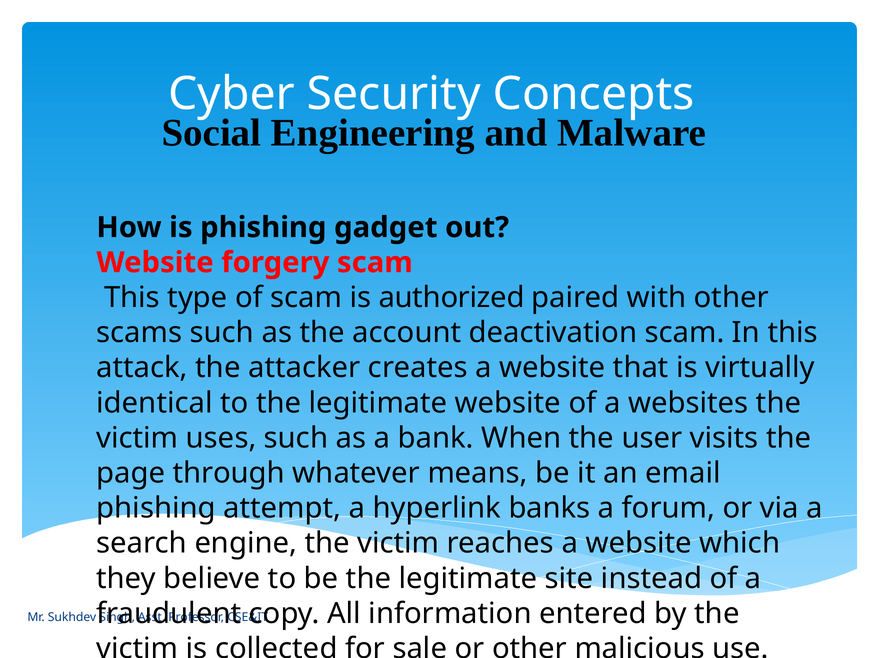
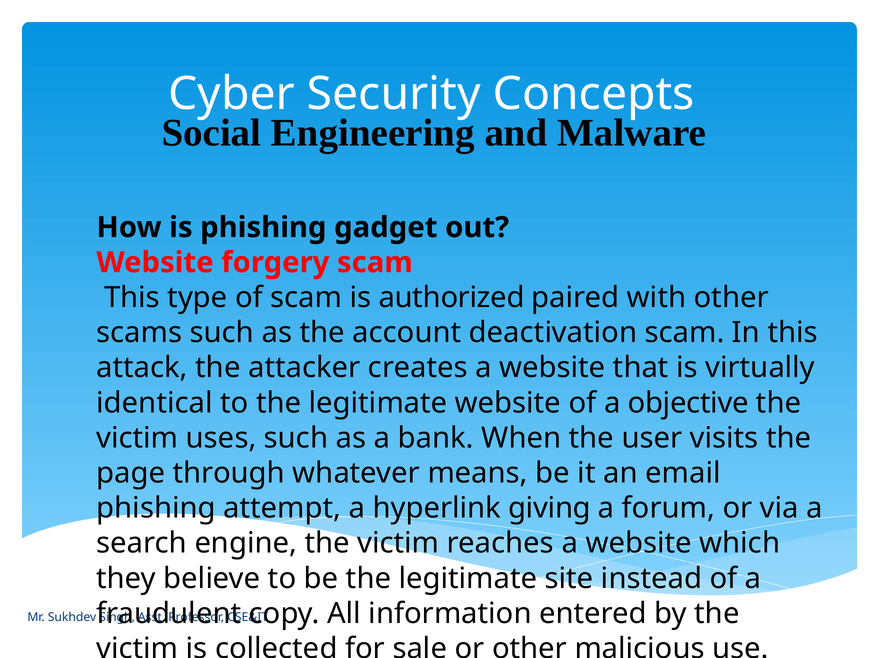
websites: websites -> objective (688, 403)
banks: banks -> giving (550, 509)
